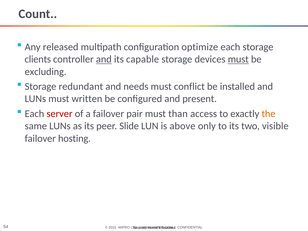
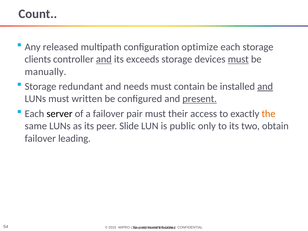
capable: capable -> exceeds (143, 59)
excluding: excluding -> manually (46, 72)
conflict: conflict -> contain (189, 87)
and underline: none -> present (265, 87)
present underline: none -> present (200, 99)
server colour: red -> black (60, 114)
than: than -> their (178, 114)
above: above -> public (182, 126)
visible: visible -> obtain (275, 126)
hosting: hosting -> leading (74, 138)
